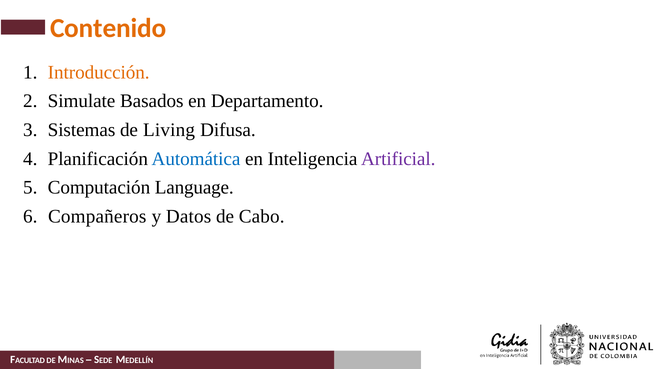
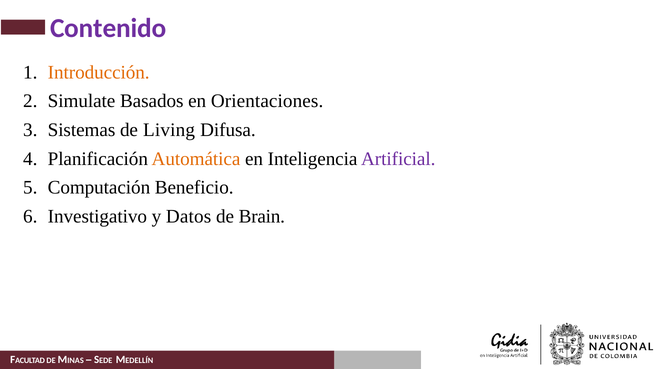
Contenido colour: orange -> purple (108, 28)
Departamento: Departamento -> Orientaciones (267, 101)
Automática colour: blue -> orange (196, 159)
Language: Language -> Beneficio (194, 188)
Compañeros: Compañeros -> Investigativo (97, 216)
Cabo: Cabo -> Brain (262, 216)
